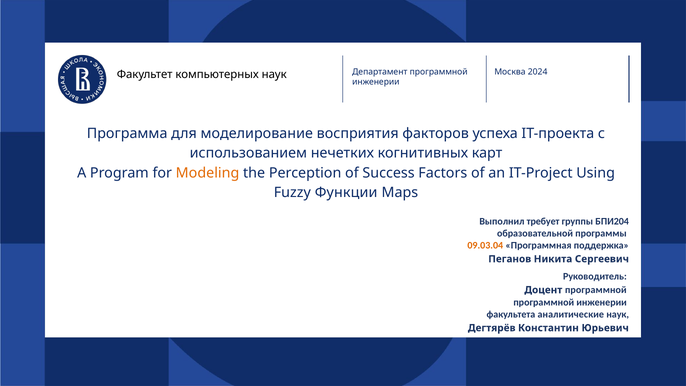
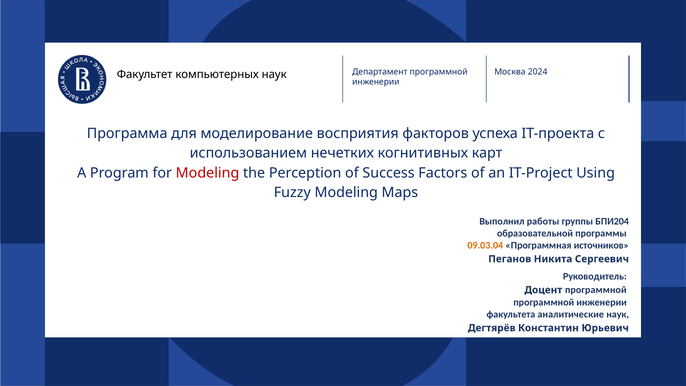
Modeling colour: orange -> red (208, 173)
Fuzzy Функции: Функции -> Modeling (346, 192)
требует: требует -> работы (543, 221)
поддержка: поддержка -> источников (601, 246)
